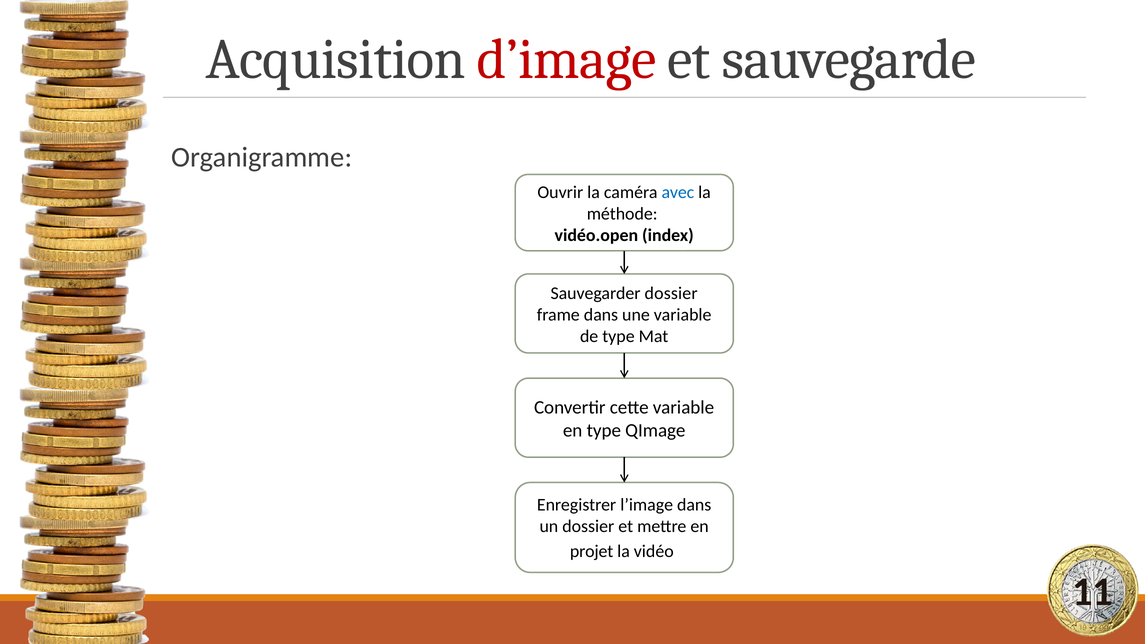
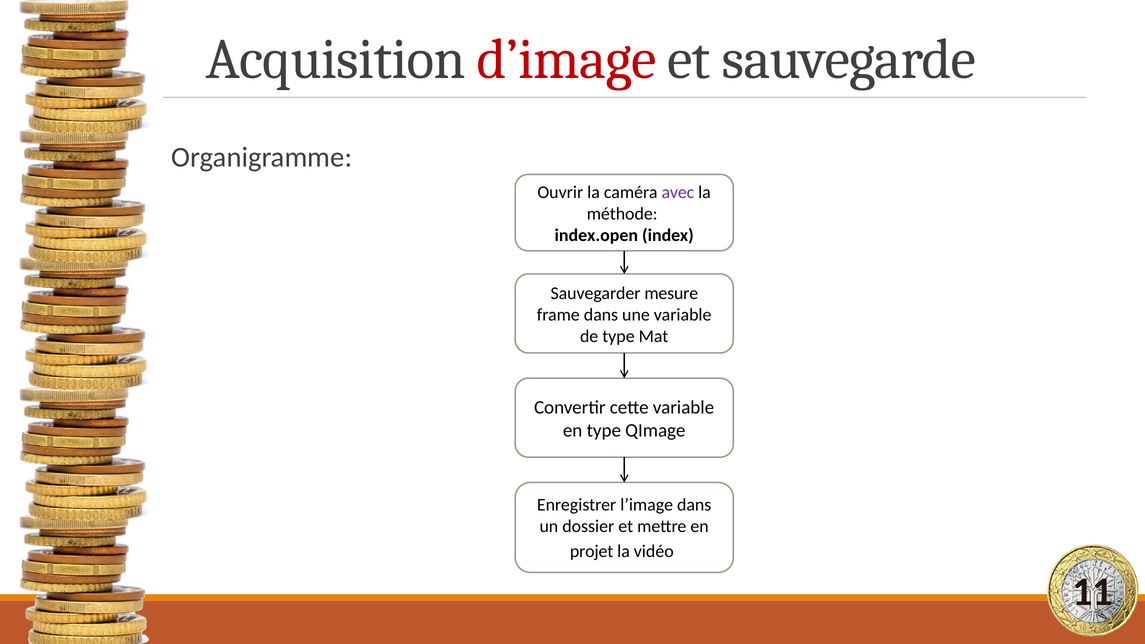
avec colour: blue -> purple (678, 192)
vidéo.open: vidéo.open -> index.open (596, 235)
Sauvegarder dossier: dossier -> mesure (671, 293)
